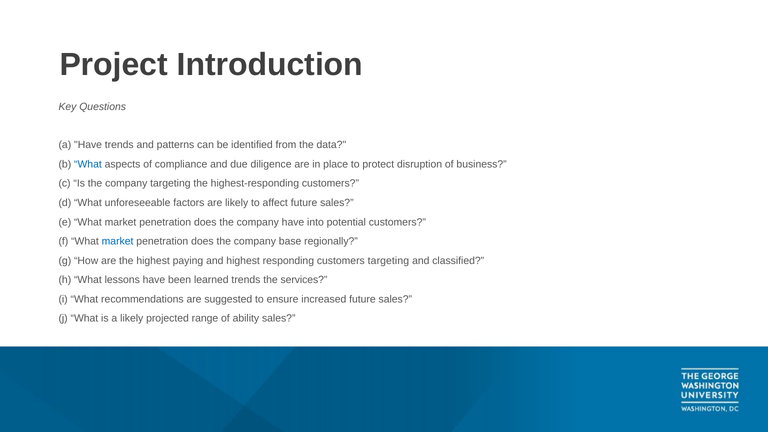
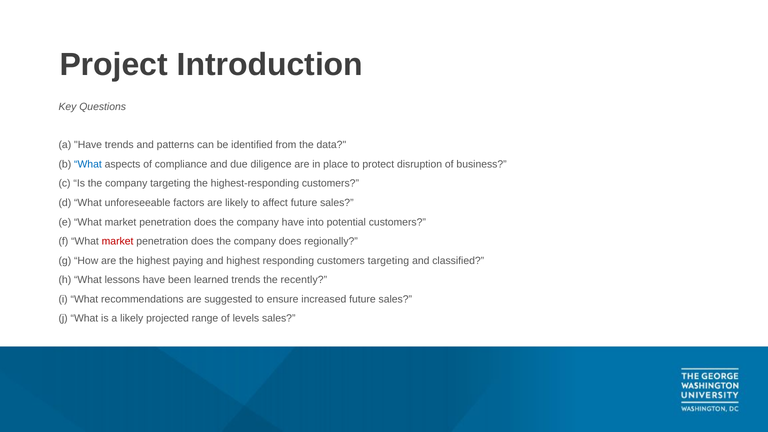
market colour: blue -> red (118, 241)
company base: base -> does (290, 241)
services: services -> recently (304, 280)
ability: ability -> levels (246, 318)
